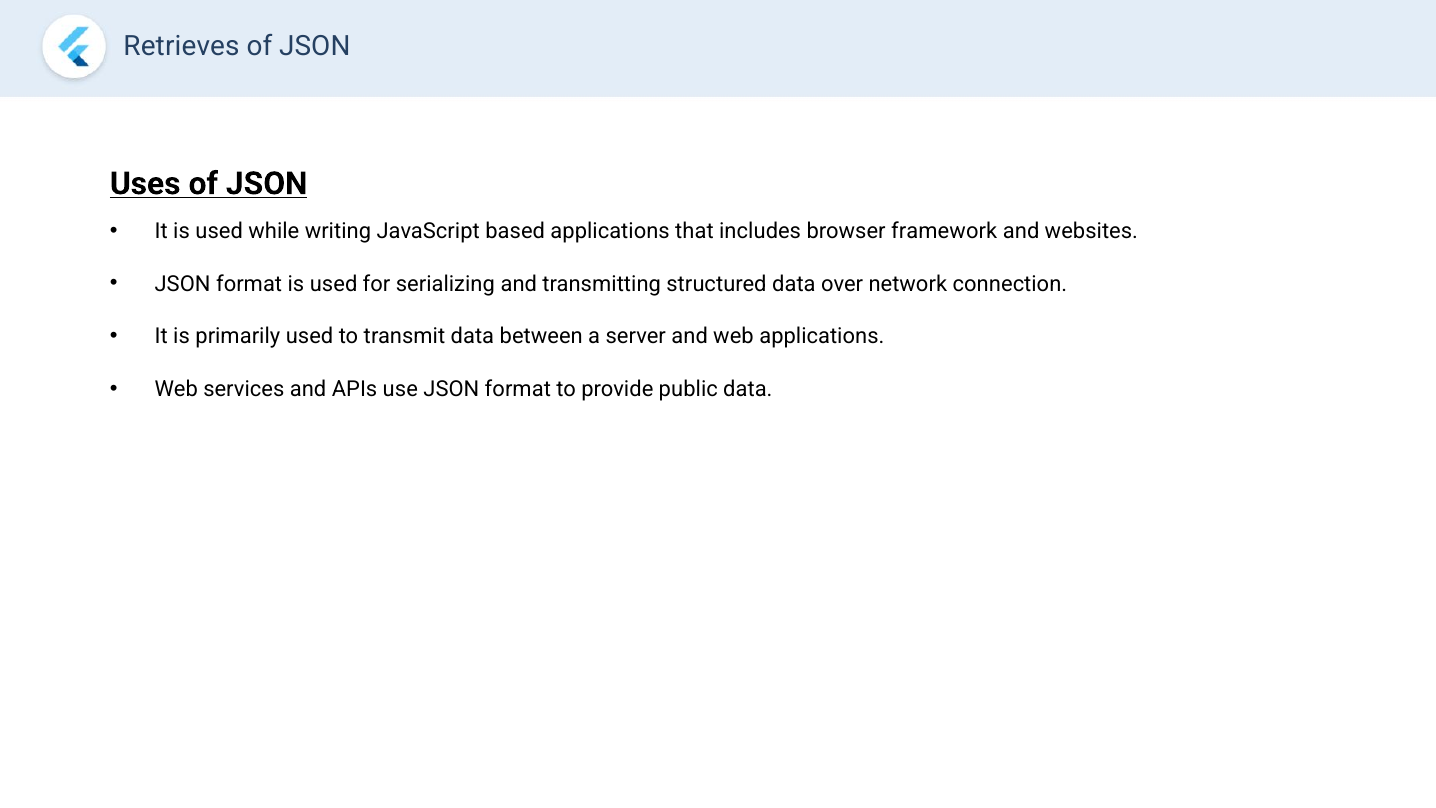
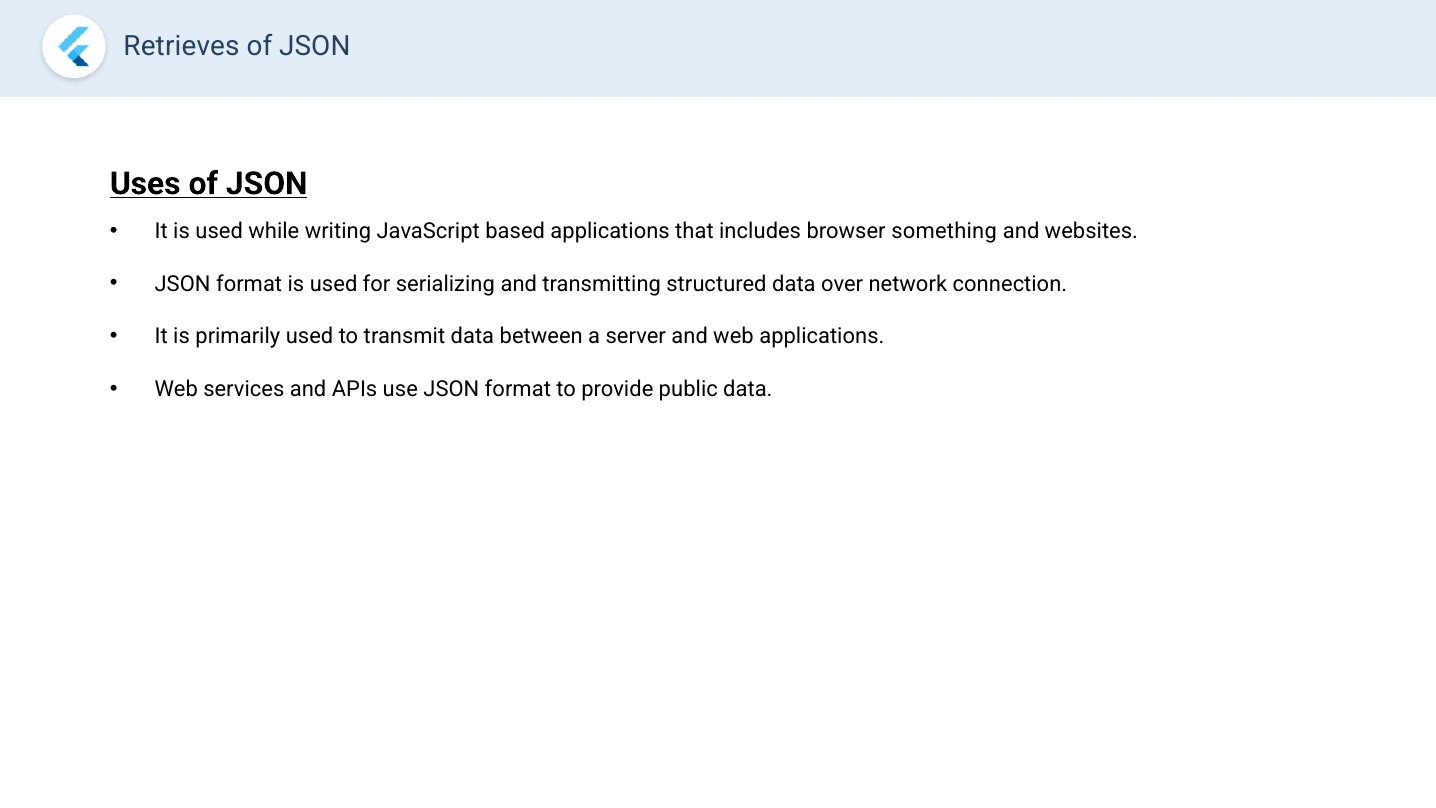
framework: framework -> something (944, 231)
